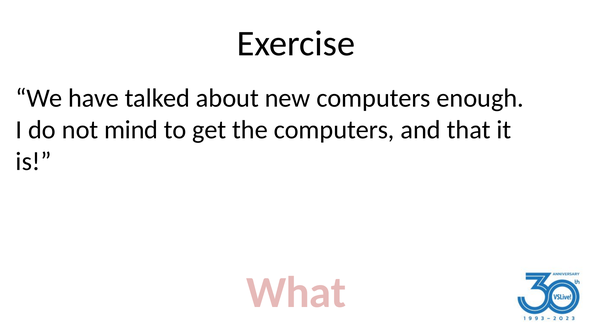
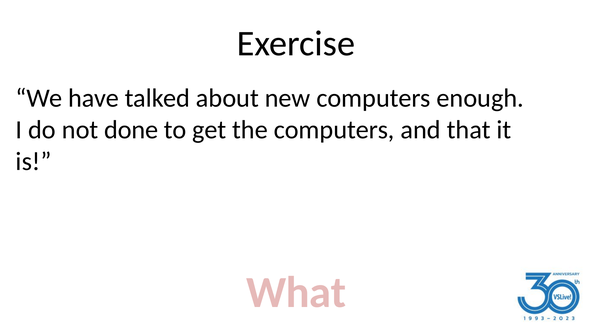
mind: mind -> done (131, 130)
